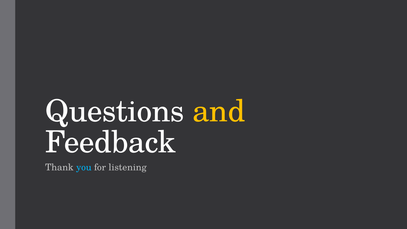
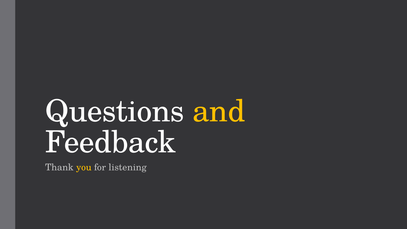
you colour: light blue -> yellow (84, 167)
